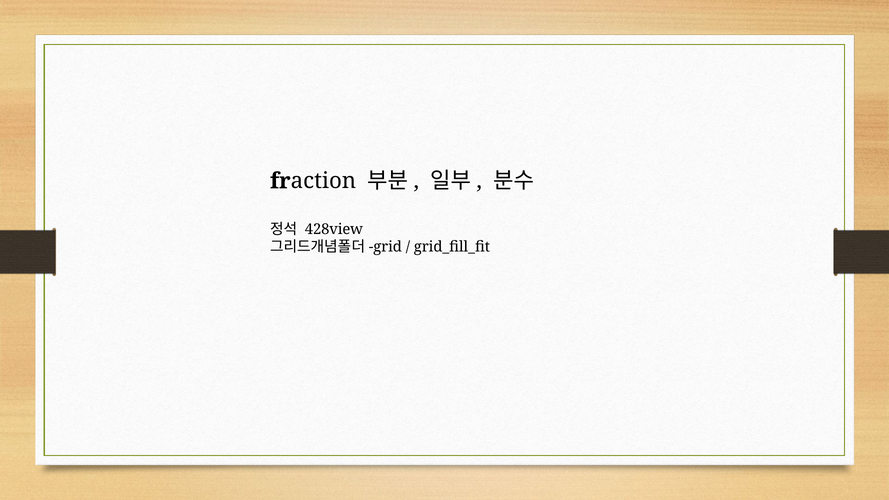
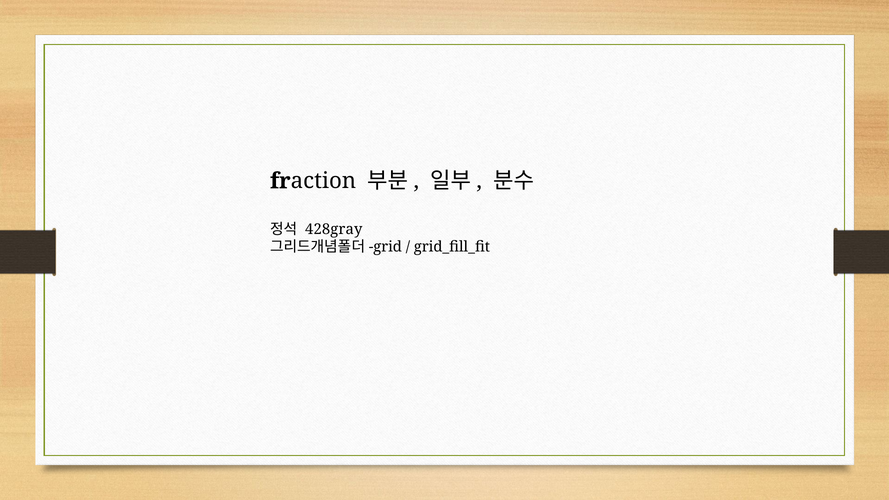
428view: 428view -> 428gray (334, 229)
